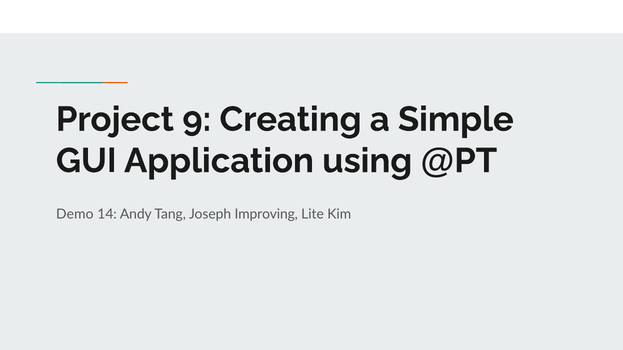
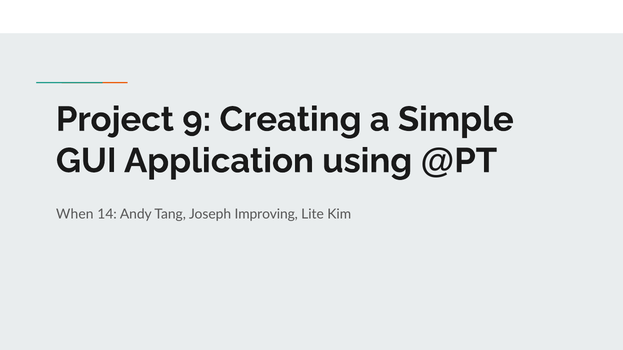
Demo: Demo -> When (75, 215)
